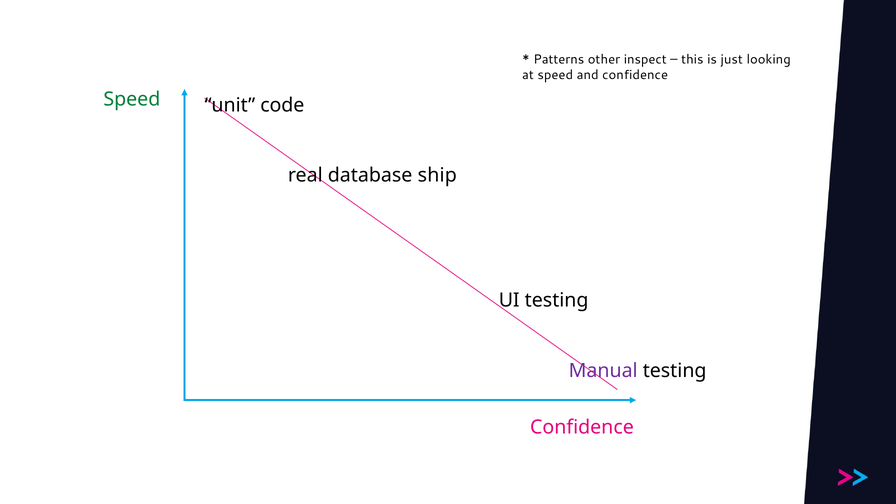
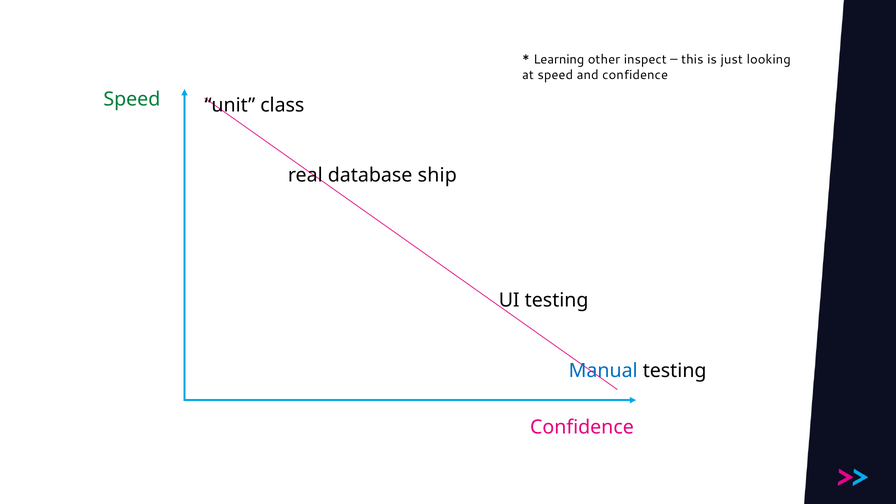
Patterns: Patterns -> Learning (559, 59)
code: code -> class (282, 106)
Manual colour: purple -> blue (603, 371)
